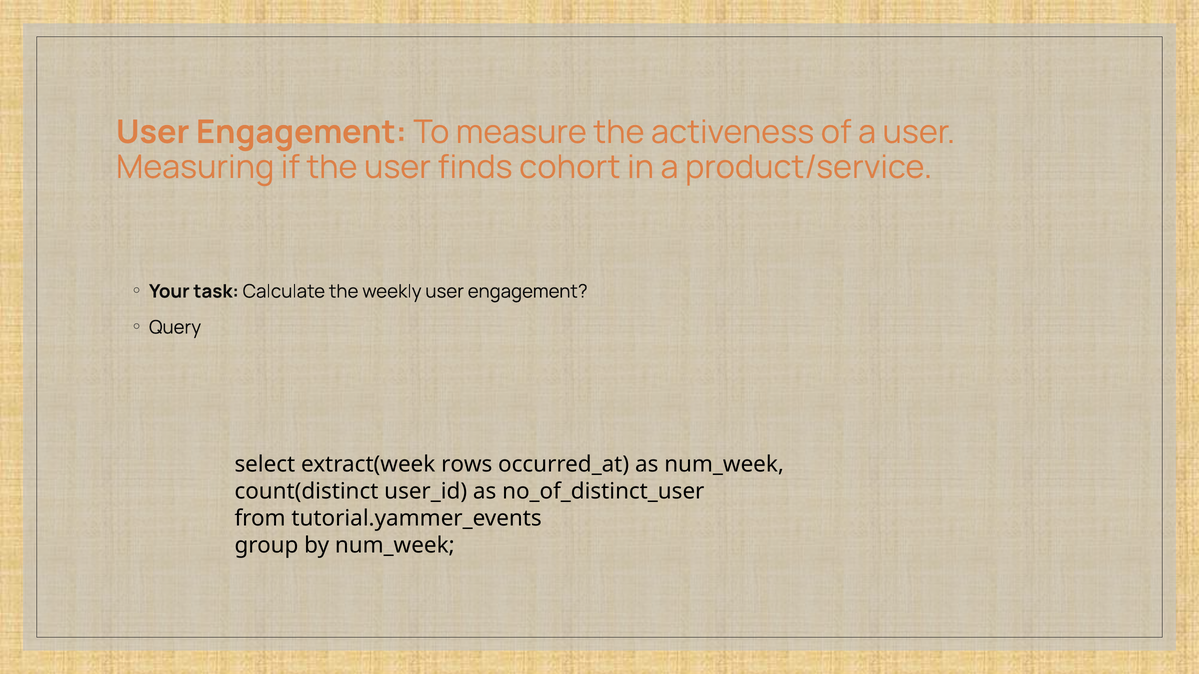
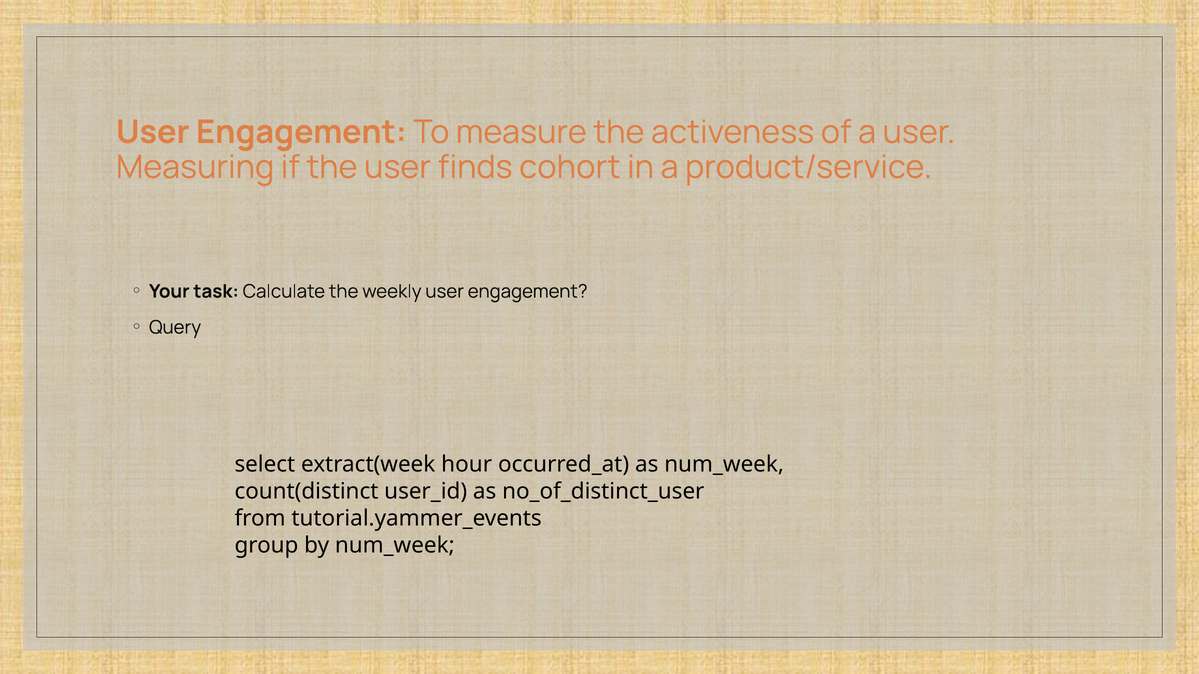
rows: rows -> hour (467, 465)
